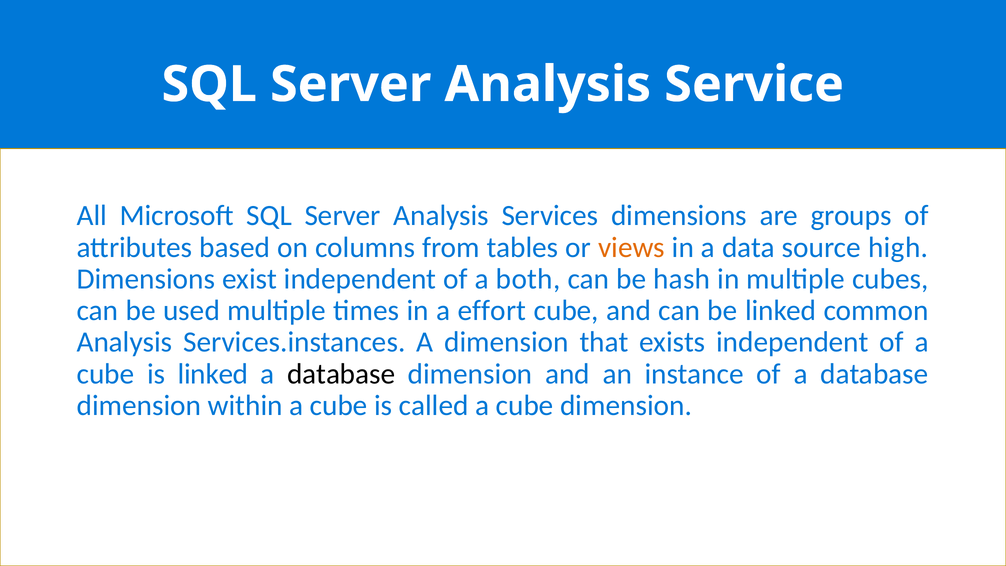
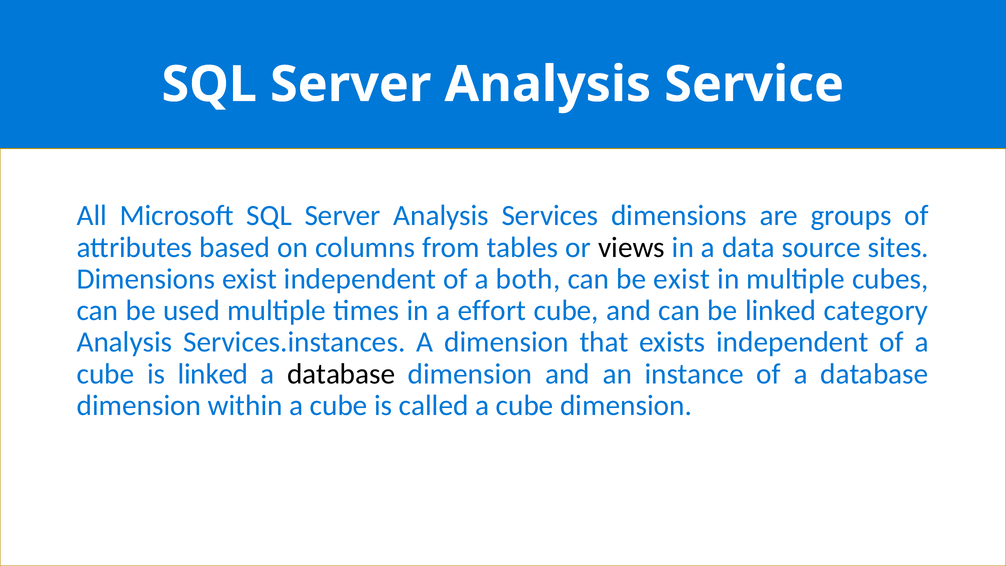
views colour: orange -> black (632, 247)
high: high -> sites (898, 247)
be hash: hash -> exist (682, 279)
common: common -> category (876, 311)
